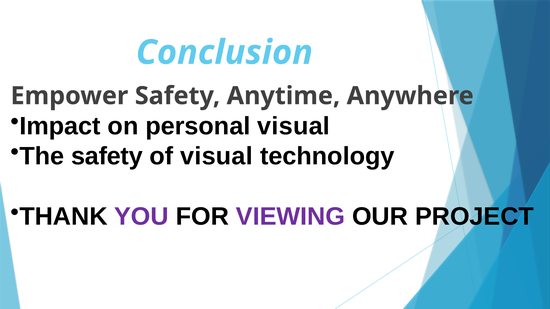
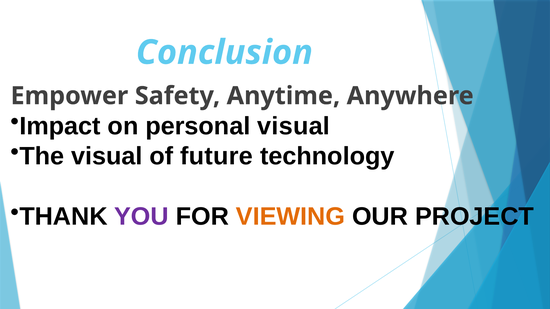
The safety: safety -> visual (107, 156)
of visual: visual -> future (217, 156)
VIEWING colour: purple -> orange (290, 217)
